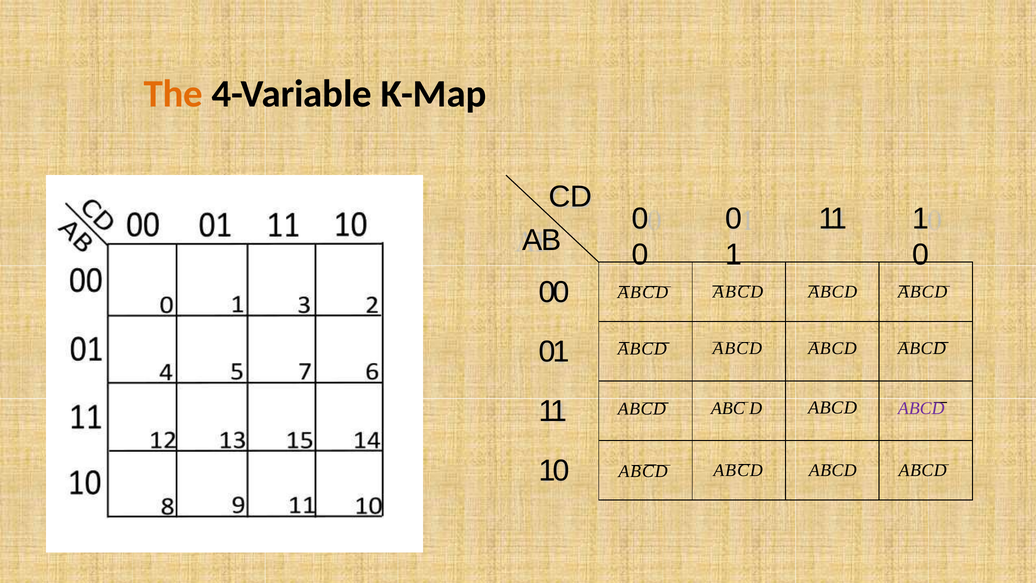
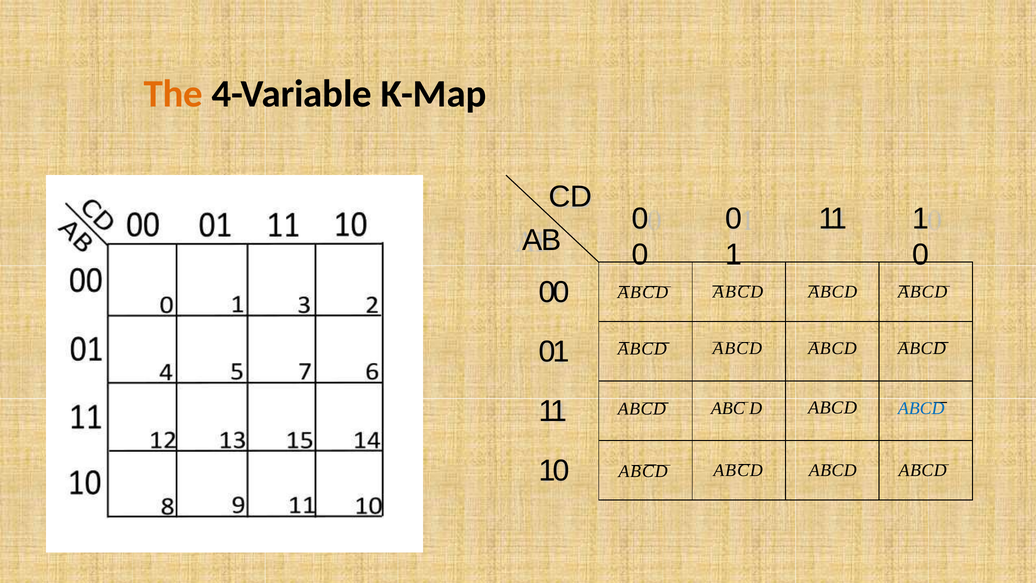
ABCD colour: purple -> blue (921, 408)
